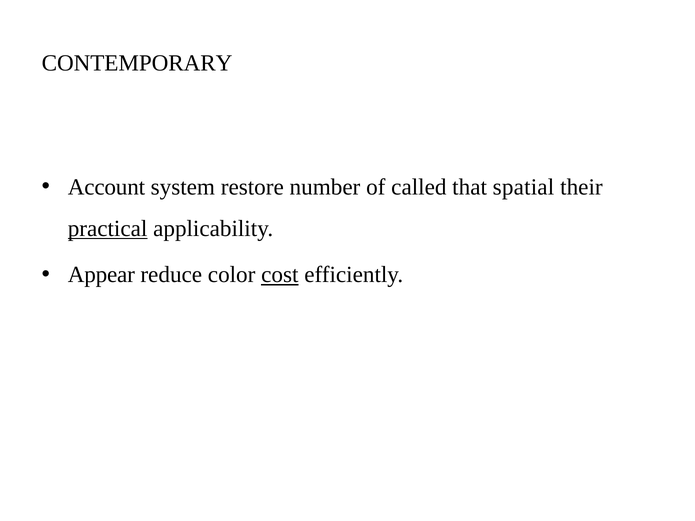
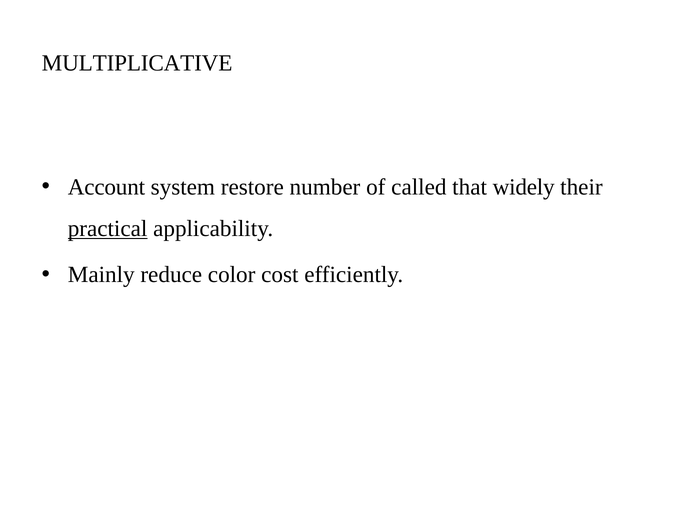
CONTEMPORARY: CONTEMPORARY -> MULTIPLICATIVE (137, 63)
spatial: spatial -> widely (524, 187)
Appear: Appear -> Mainly (101, 275)
cost underline: present -> none (280, 275)
